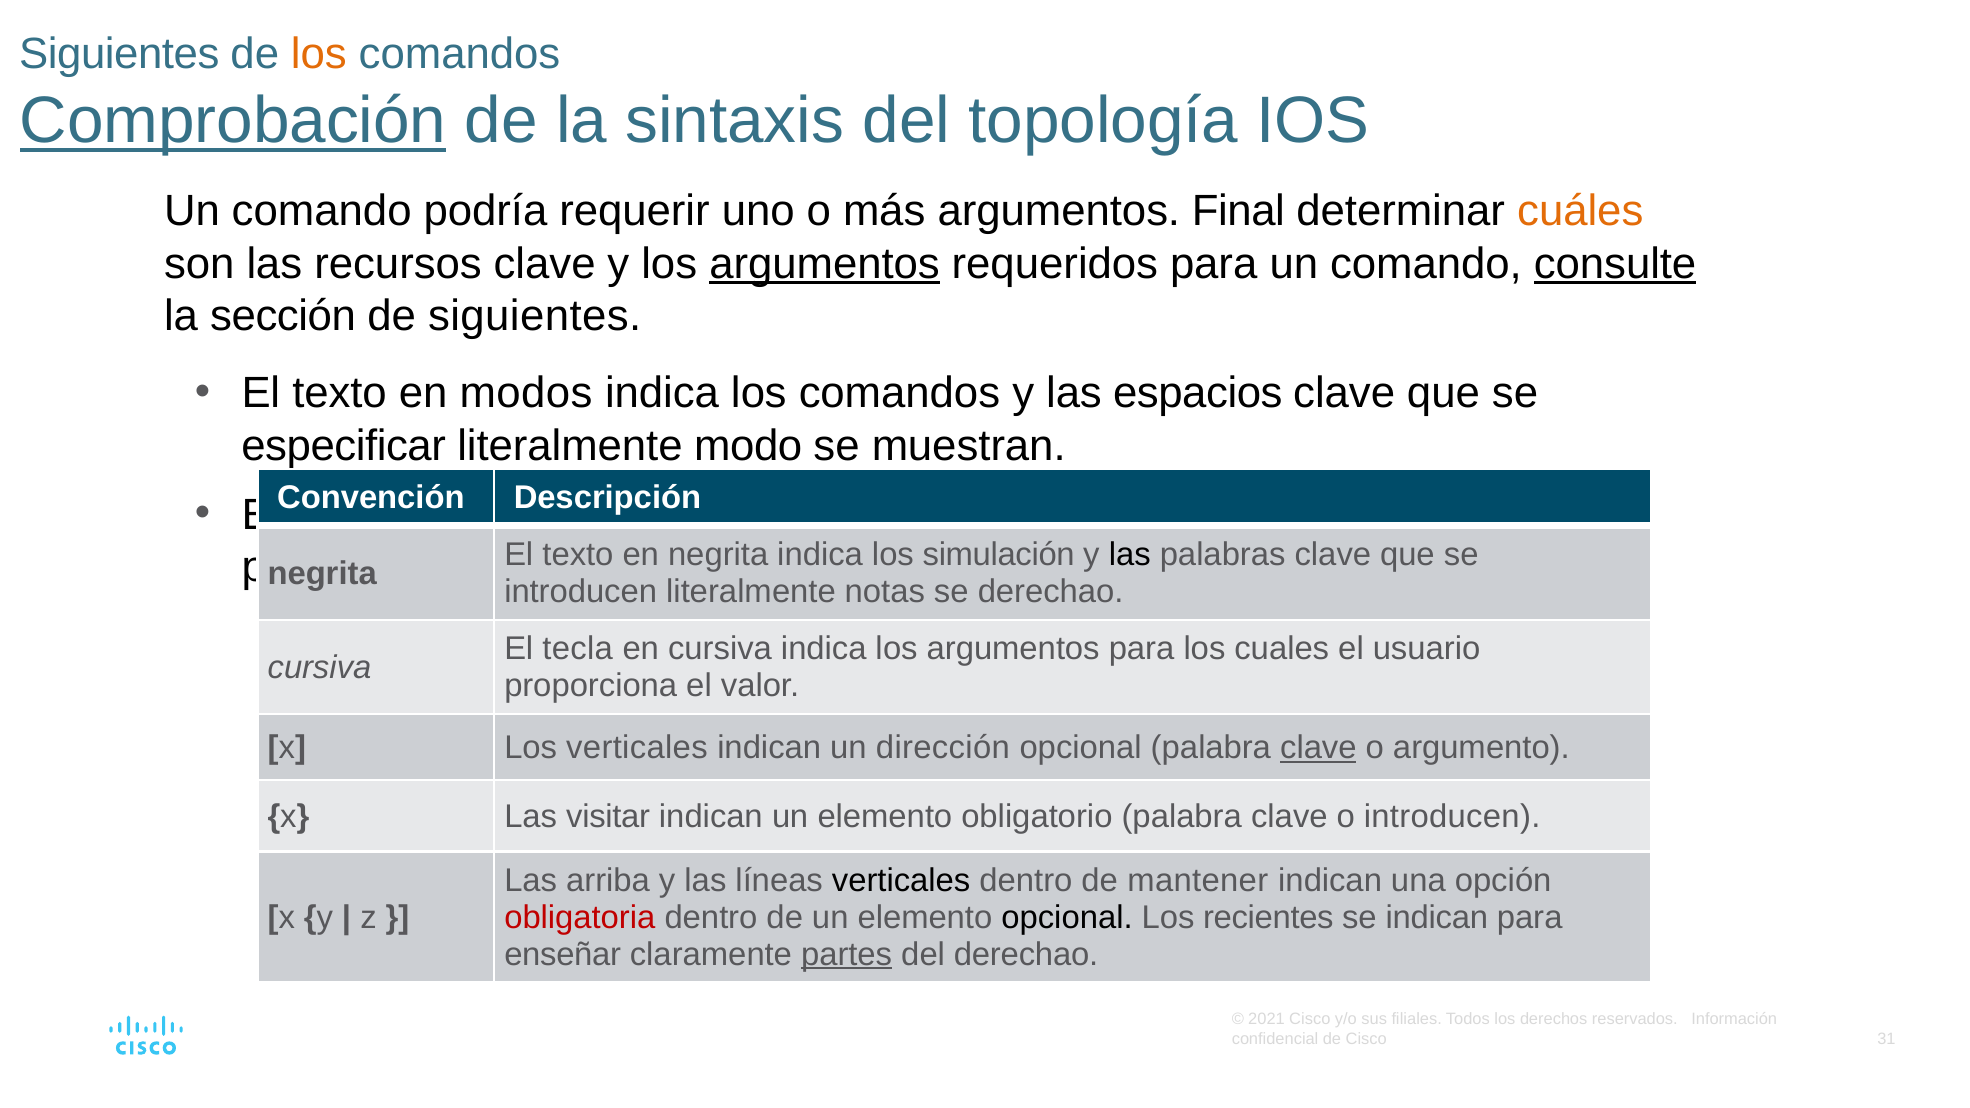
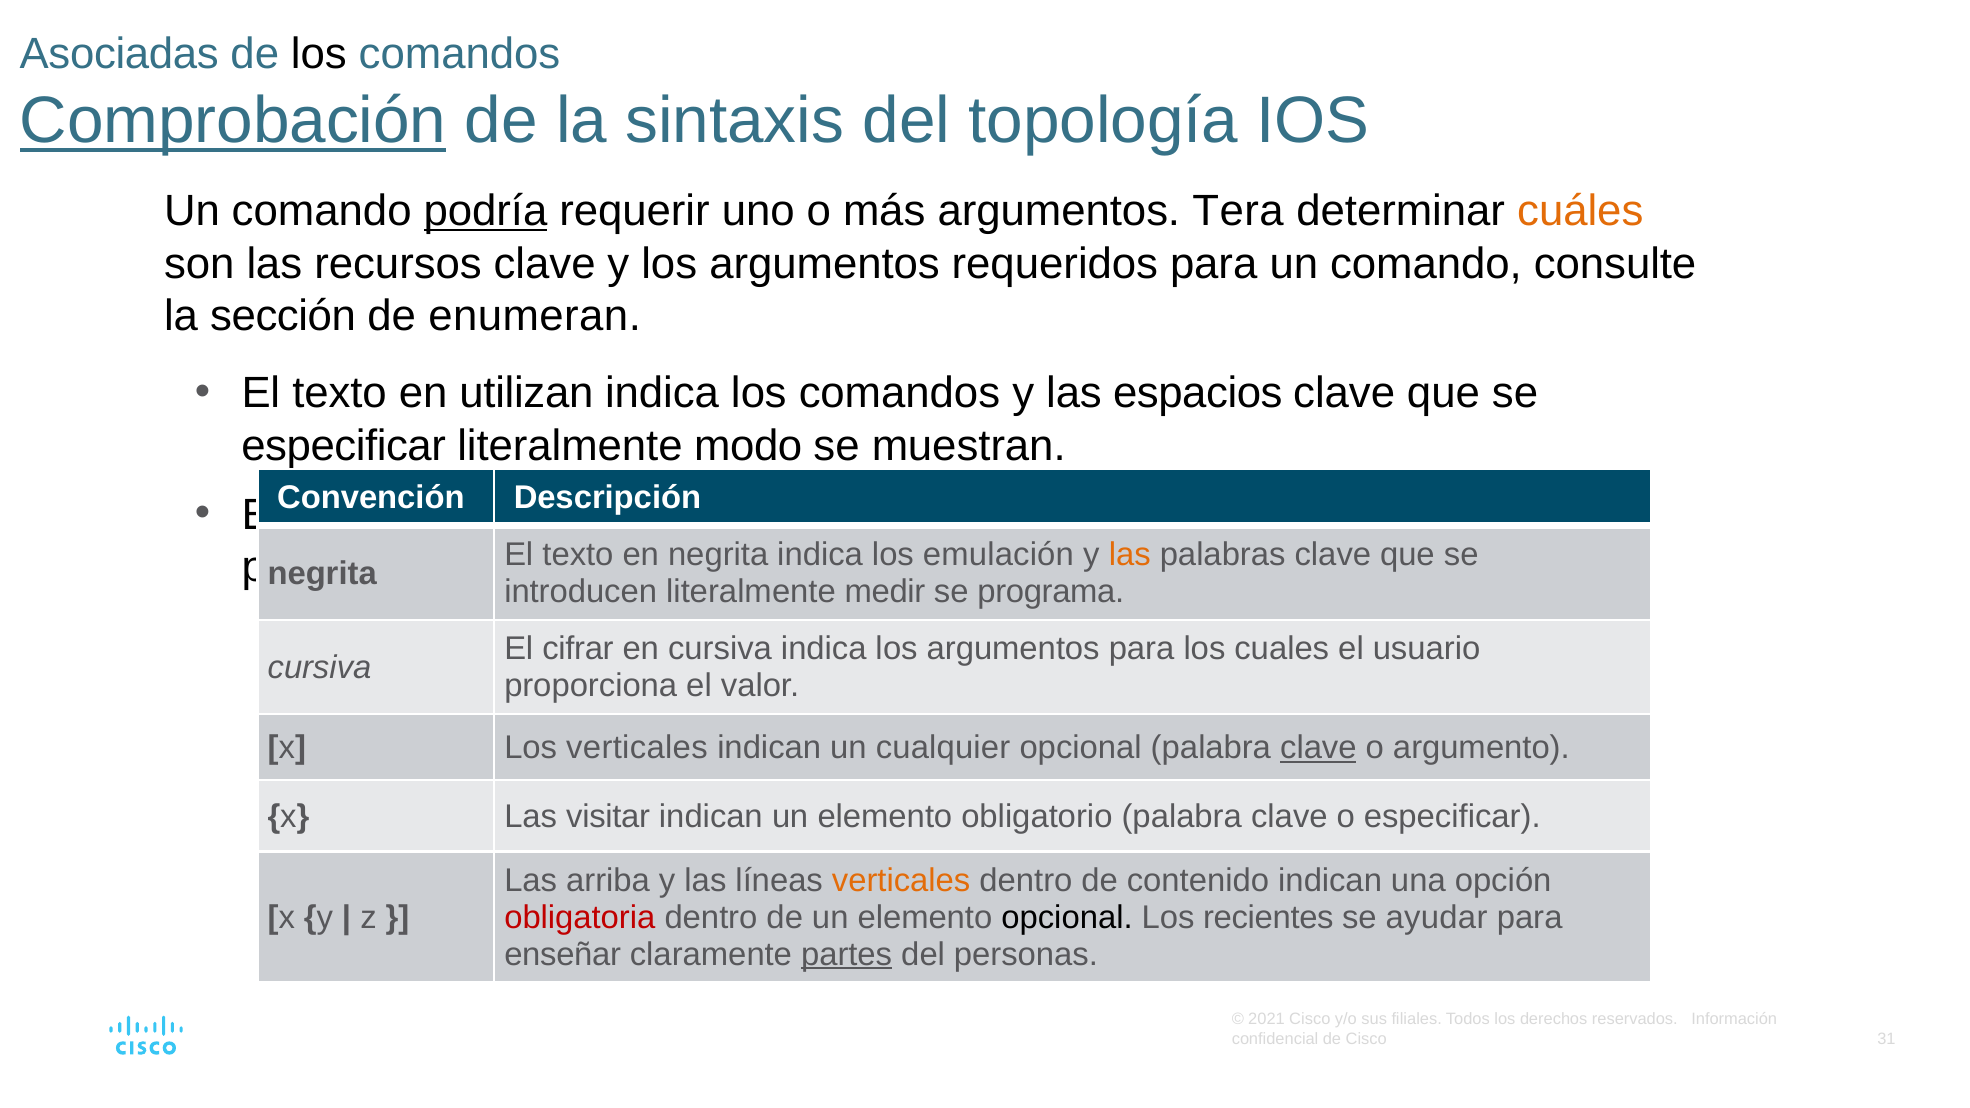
Siguientes: Siguientes -> Asociadas (119, 54)
los colour: orange -> black (319, 54)
podría underline: none -> present (486, 211)
Final: Final -> Tera (1238, 211)
argumentos underline: present -> none (825, 264)
consulte underline: present -> none (1615, 264)
de siguientes: siguientes -> enumeran (535, 316)
modos: modos -> utilizan (526, 393)
simulación: simulación -> emulación (998, 555)
las colour: black -> orange (1130, 555)
notas: notas -> medir (885, 592)
se derechao: derechao -> programa (1051, 592)
tecla: tecla -> cifrar (578, 649)
dirección: dirección -> cualquier (943, 748)
o introducen: introducen -> especificar (1452, 816)
verticales colour: black -> orange (901, 881)
mantener: mantener -> contenido (1198, 881)
se indican: indican -> ayudar (1437, 918)
del derechao: derechao -> personas (1026, 954)
